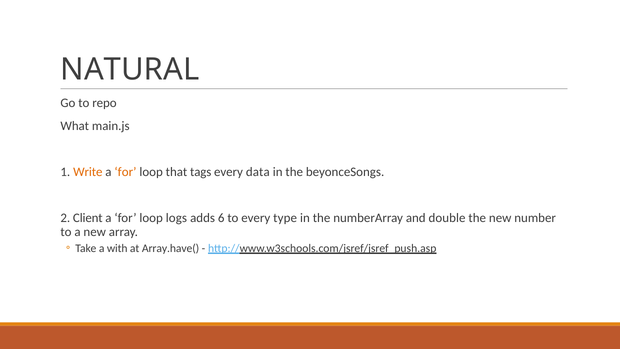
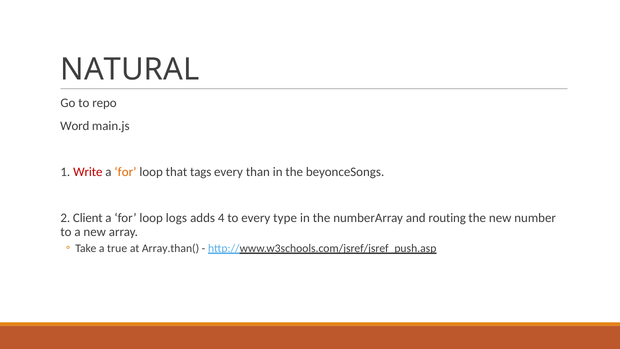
What: What -> Word (75, 126)
Write colour: orange -> red (88, 172)
data: data -> than (258, 172)
6: 6 -> 4 (221, 218)
double: double -> routing (447, 218)
with: with -> true (117, 248)
Array.have(: Array.have( -> Array.than( (171, 248)
